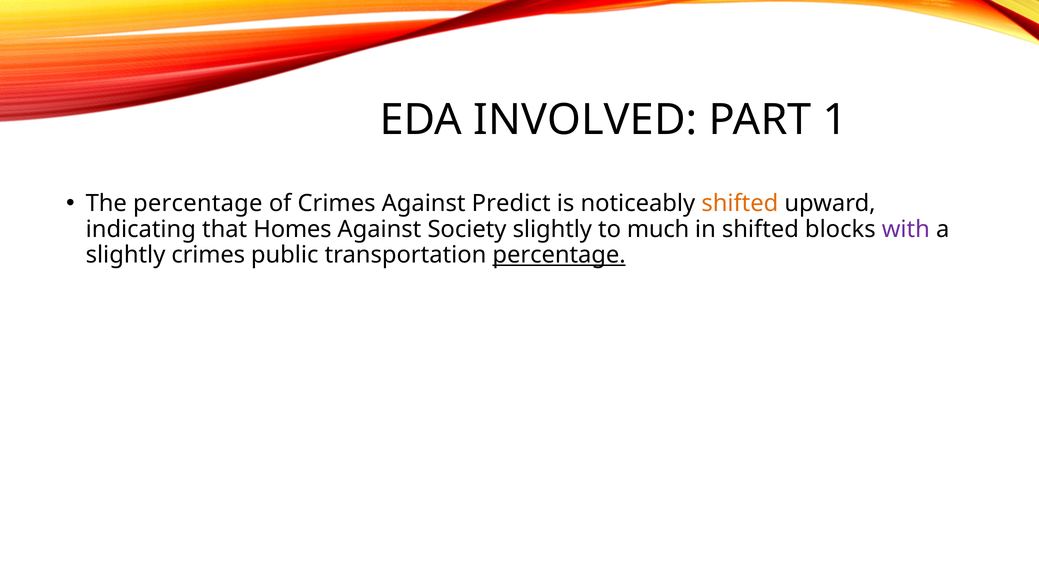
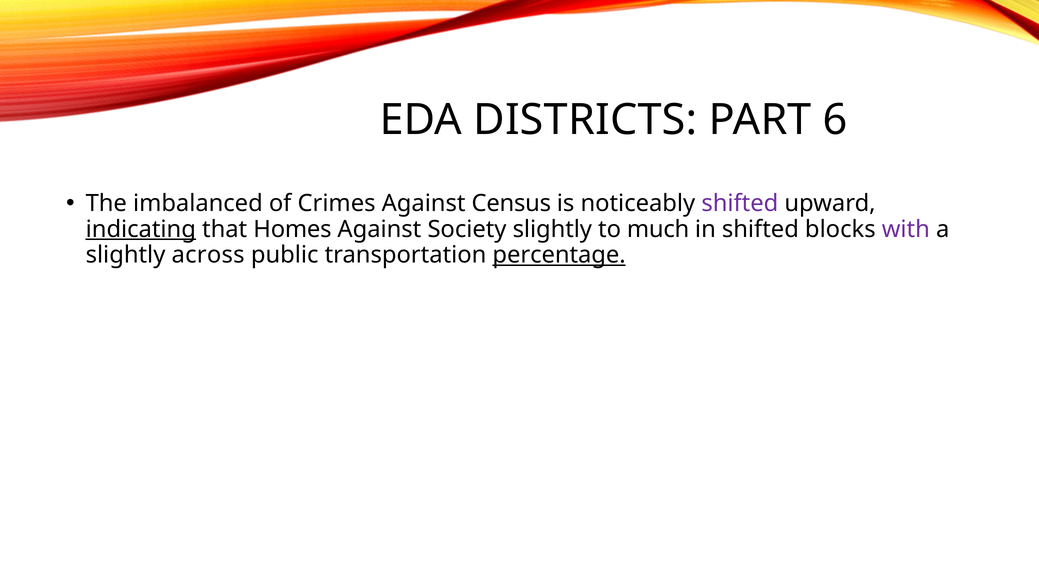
INVOLVED: INVOLVED -> DISTRICTS (585, 120)
1: 1 -> 6 (835, 120)
The percentage: percentage -> imbalanced (198, 204)
Predict: Predict -> Census (511, 204)
shifted colour: orange -> purple (740, 204)
indicating underline: none -> present (141, 229)
slightly crimes: crimes -> across (208, 255)
